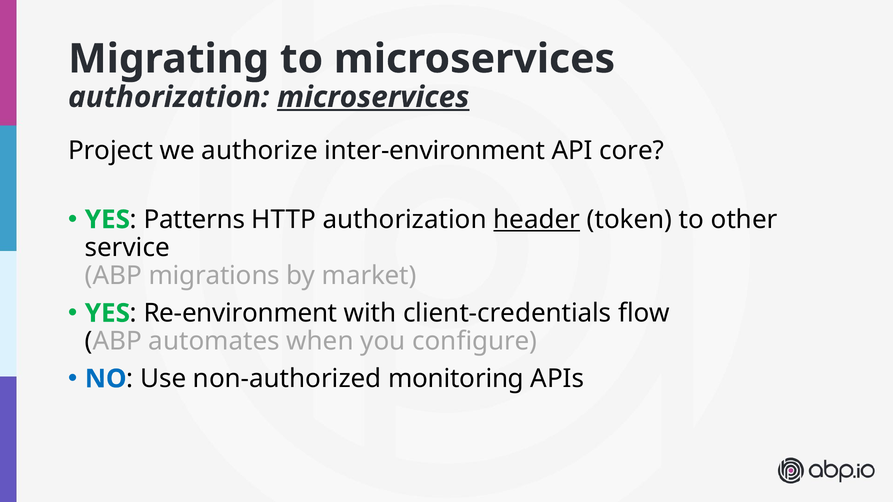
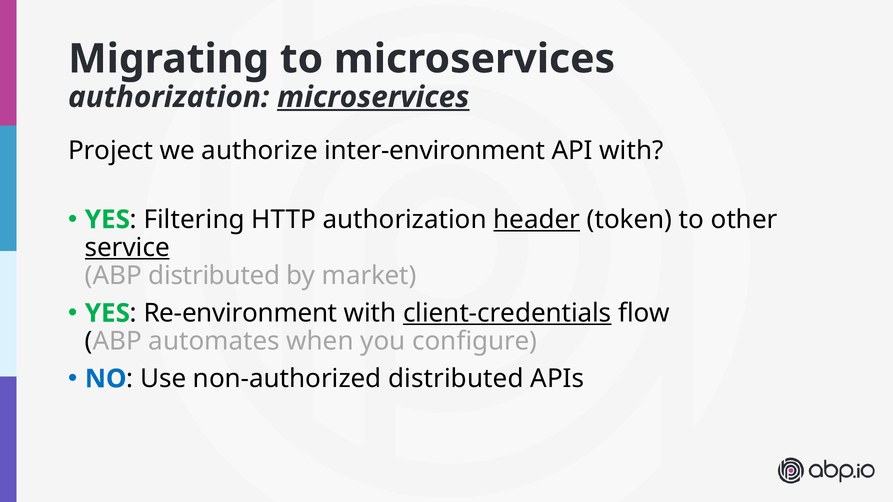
API core: core -> with (632, 151)
Patterns: Patterns -> Filtering (194, 220)
service underline: none -> present (127, 248)
ABP migrations: migrations -> distributed (214, 276)
client-credentials underline: none -> present (507, 313)
non-authorized monitoring: monitoring -> distributed (456, 379)
